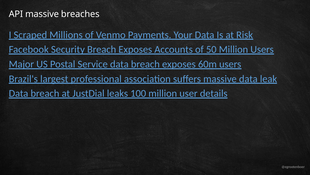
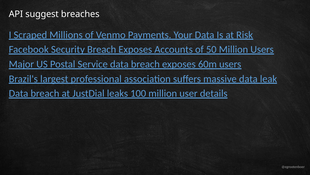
API massive: massive -> suggest (42, 14)
